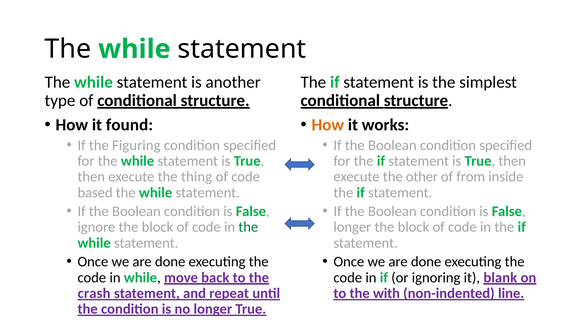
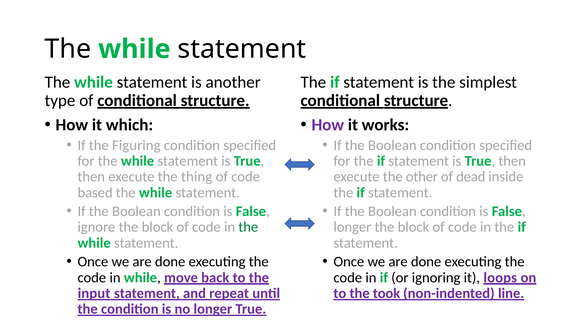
found: found -> which (130, 125)
How colour: orange -> purple (328, 125)
from: from -> dead (471, 177)
blank: blank -> loops (500, 278)
crash: crash -> input (94, 293)
with: with -> took (387, 293)
